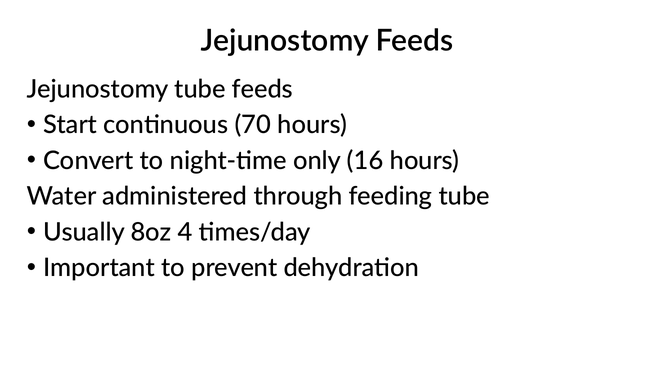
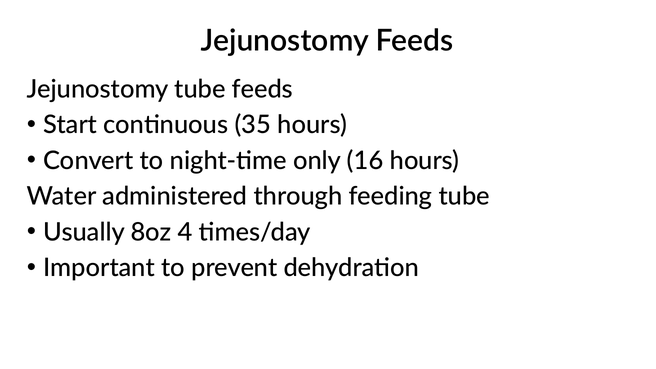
70: 70 -> 35 (253, 125)
